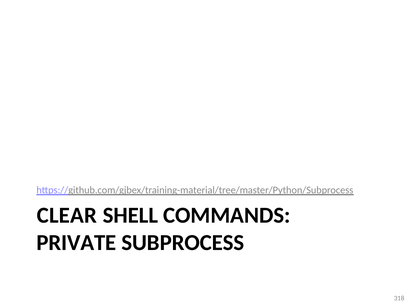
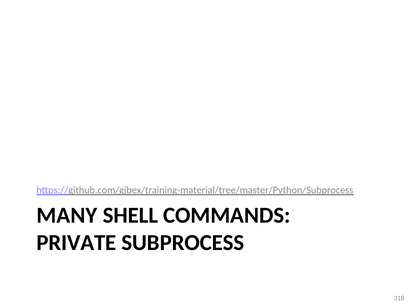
CLEAR: CLEAR -> MANY (67, 215)
